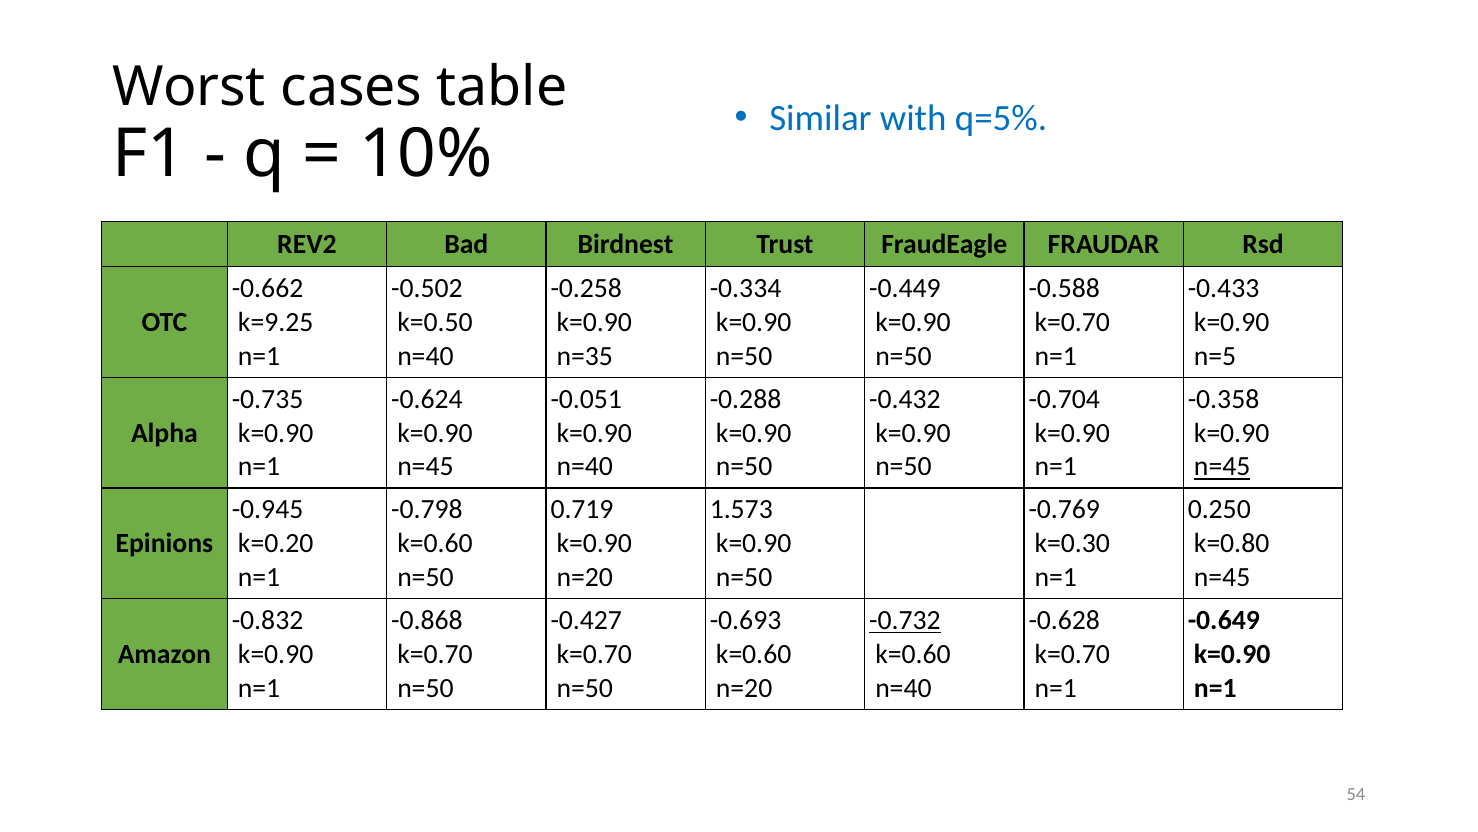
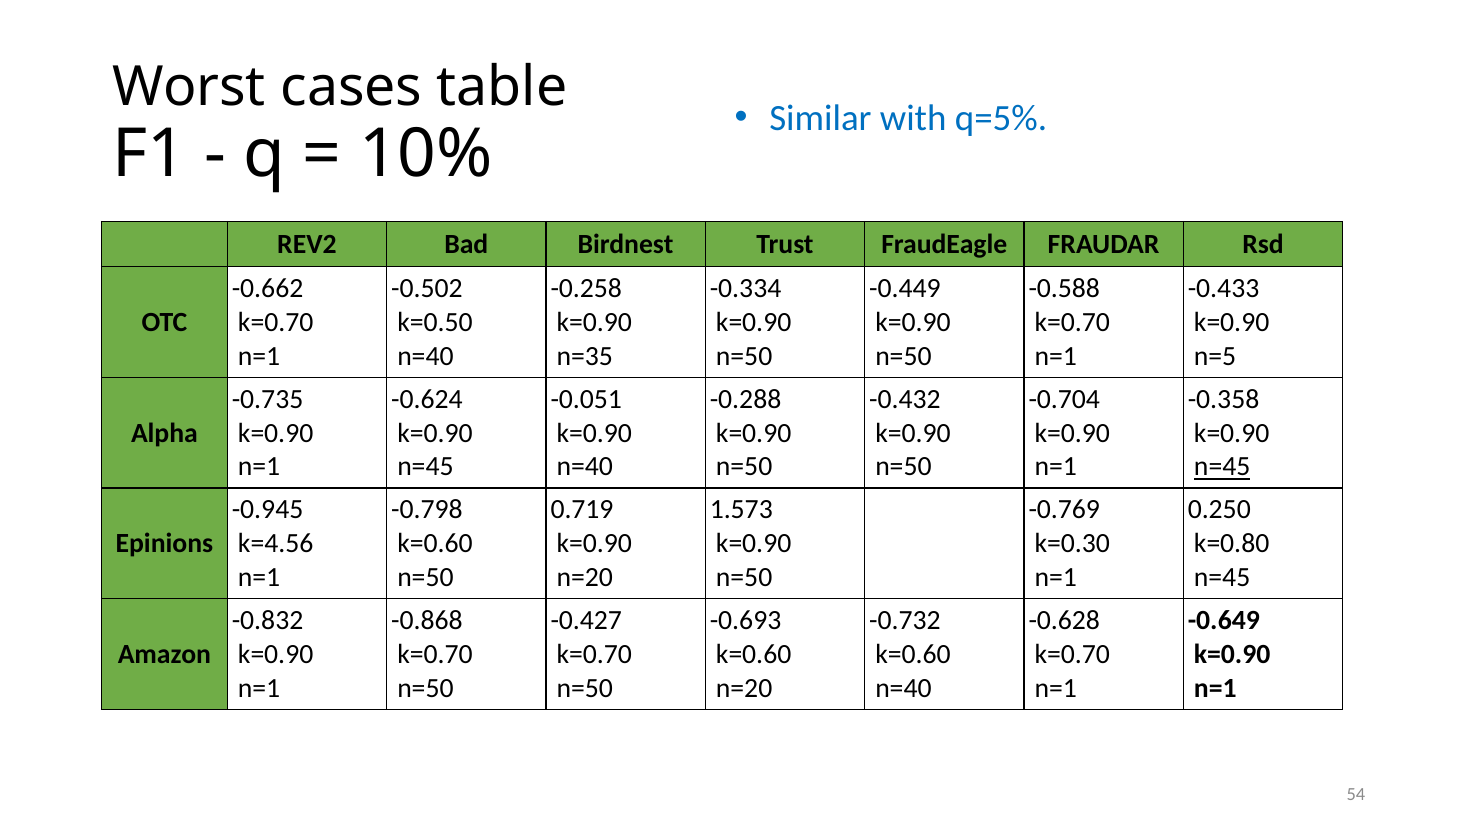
k=9.25: k=9.25 -> k=0.70 (276, 322)
k=0.20: k=0.20 -> k=4.56 (276, 543)
-0.732 underline: present -> none (905, 620)
